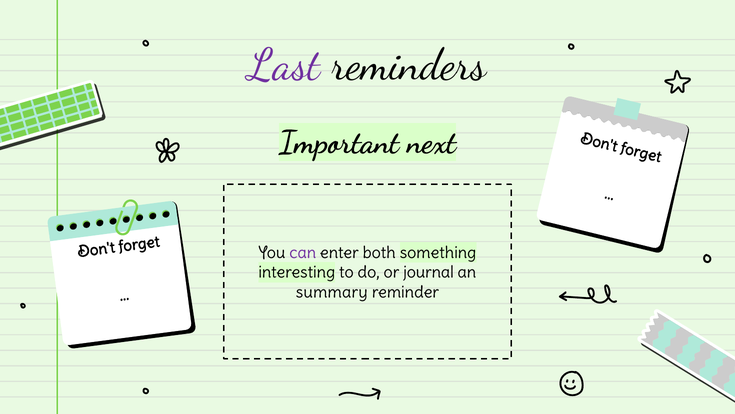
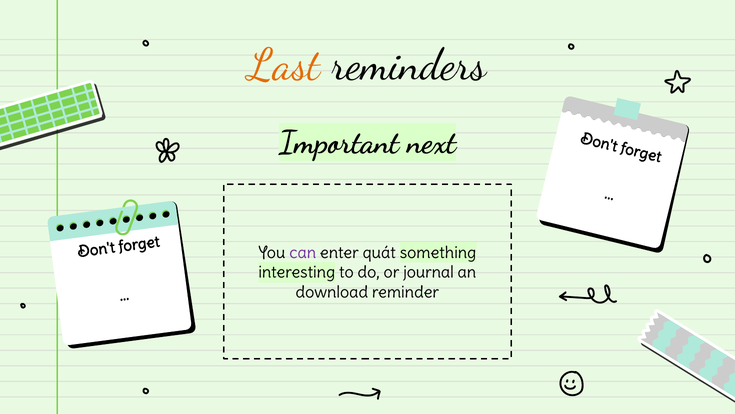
Last colour: purple -> orange (284, 64)
both: both -> quát (379, 253)
summary: summary -> download (332, 292)
